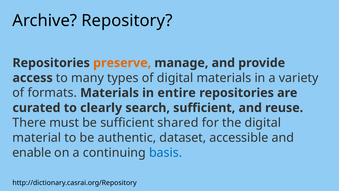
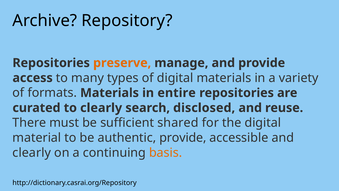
search sufficient: sufficient -> disclosed (204, 108)
authentic dataset: dataset -> provide (183, 138)
enable: enable -> clearly (32, 153)
basis colour: blue -> orange (166, 153)
